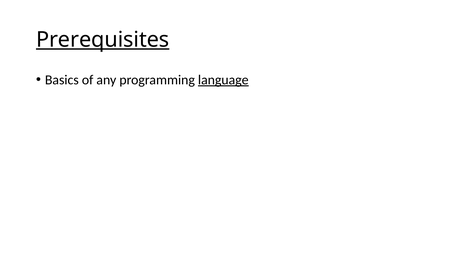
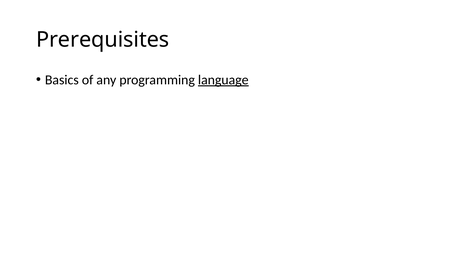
Prerequisites underline: present -> none (103, 40)
